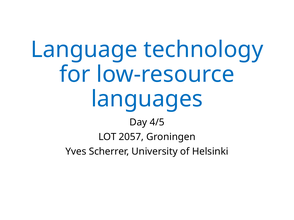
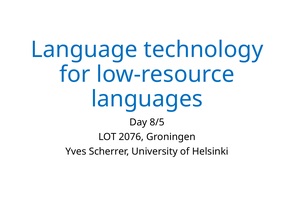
4/5: 4/5 -> 8/5 (157, 123)
2057: 2057 -> 2076 (131, 137)
